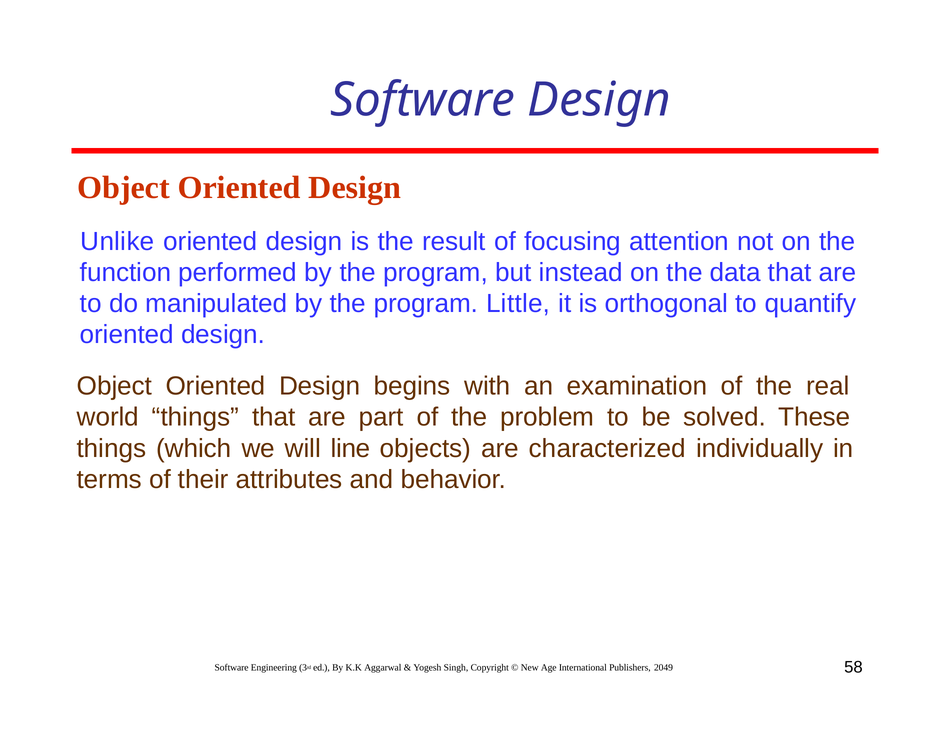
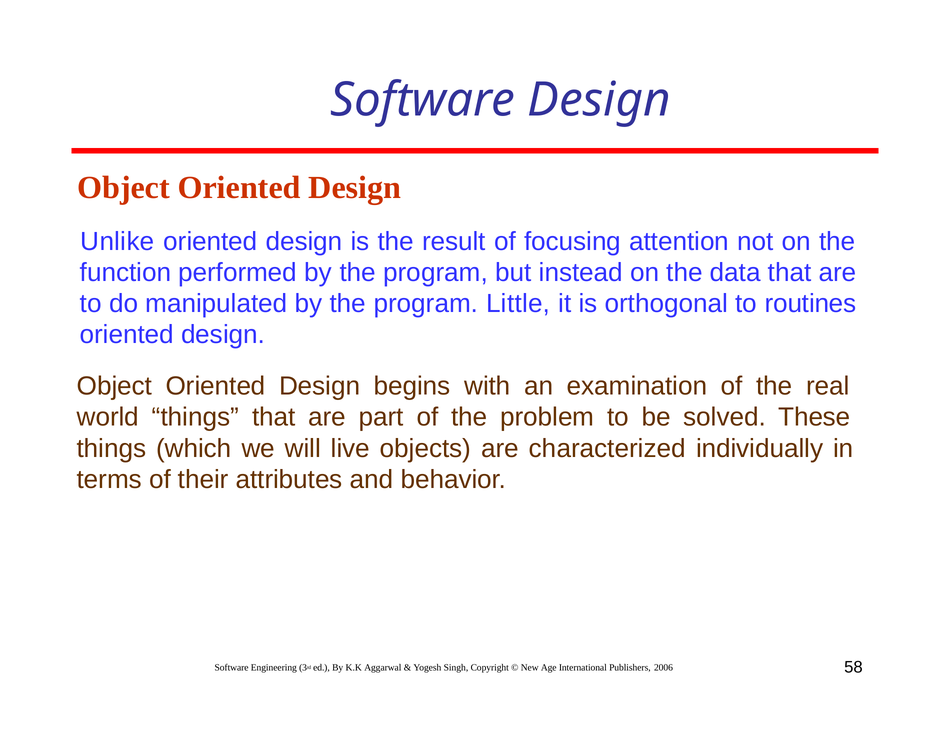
quantify: quantify -> routines (811, 304)
line: line -> live (350, 448)
2049: 2049 -> 2006 (663, 668)
